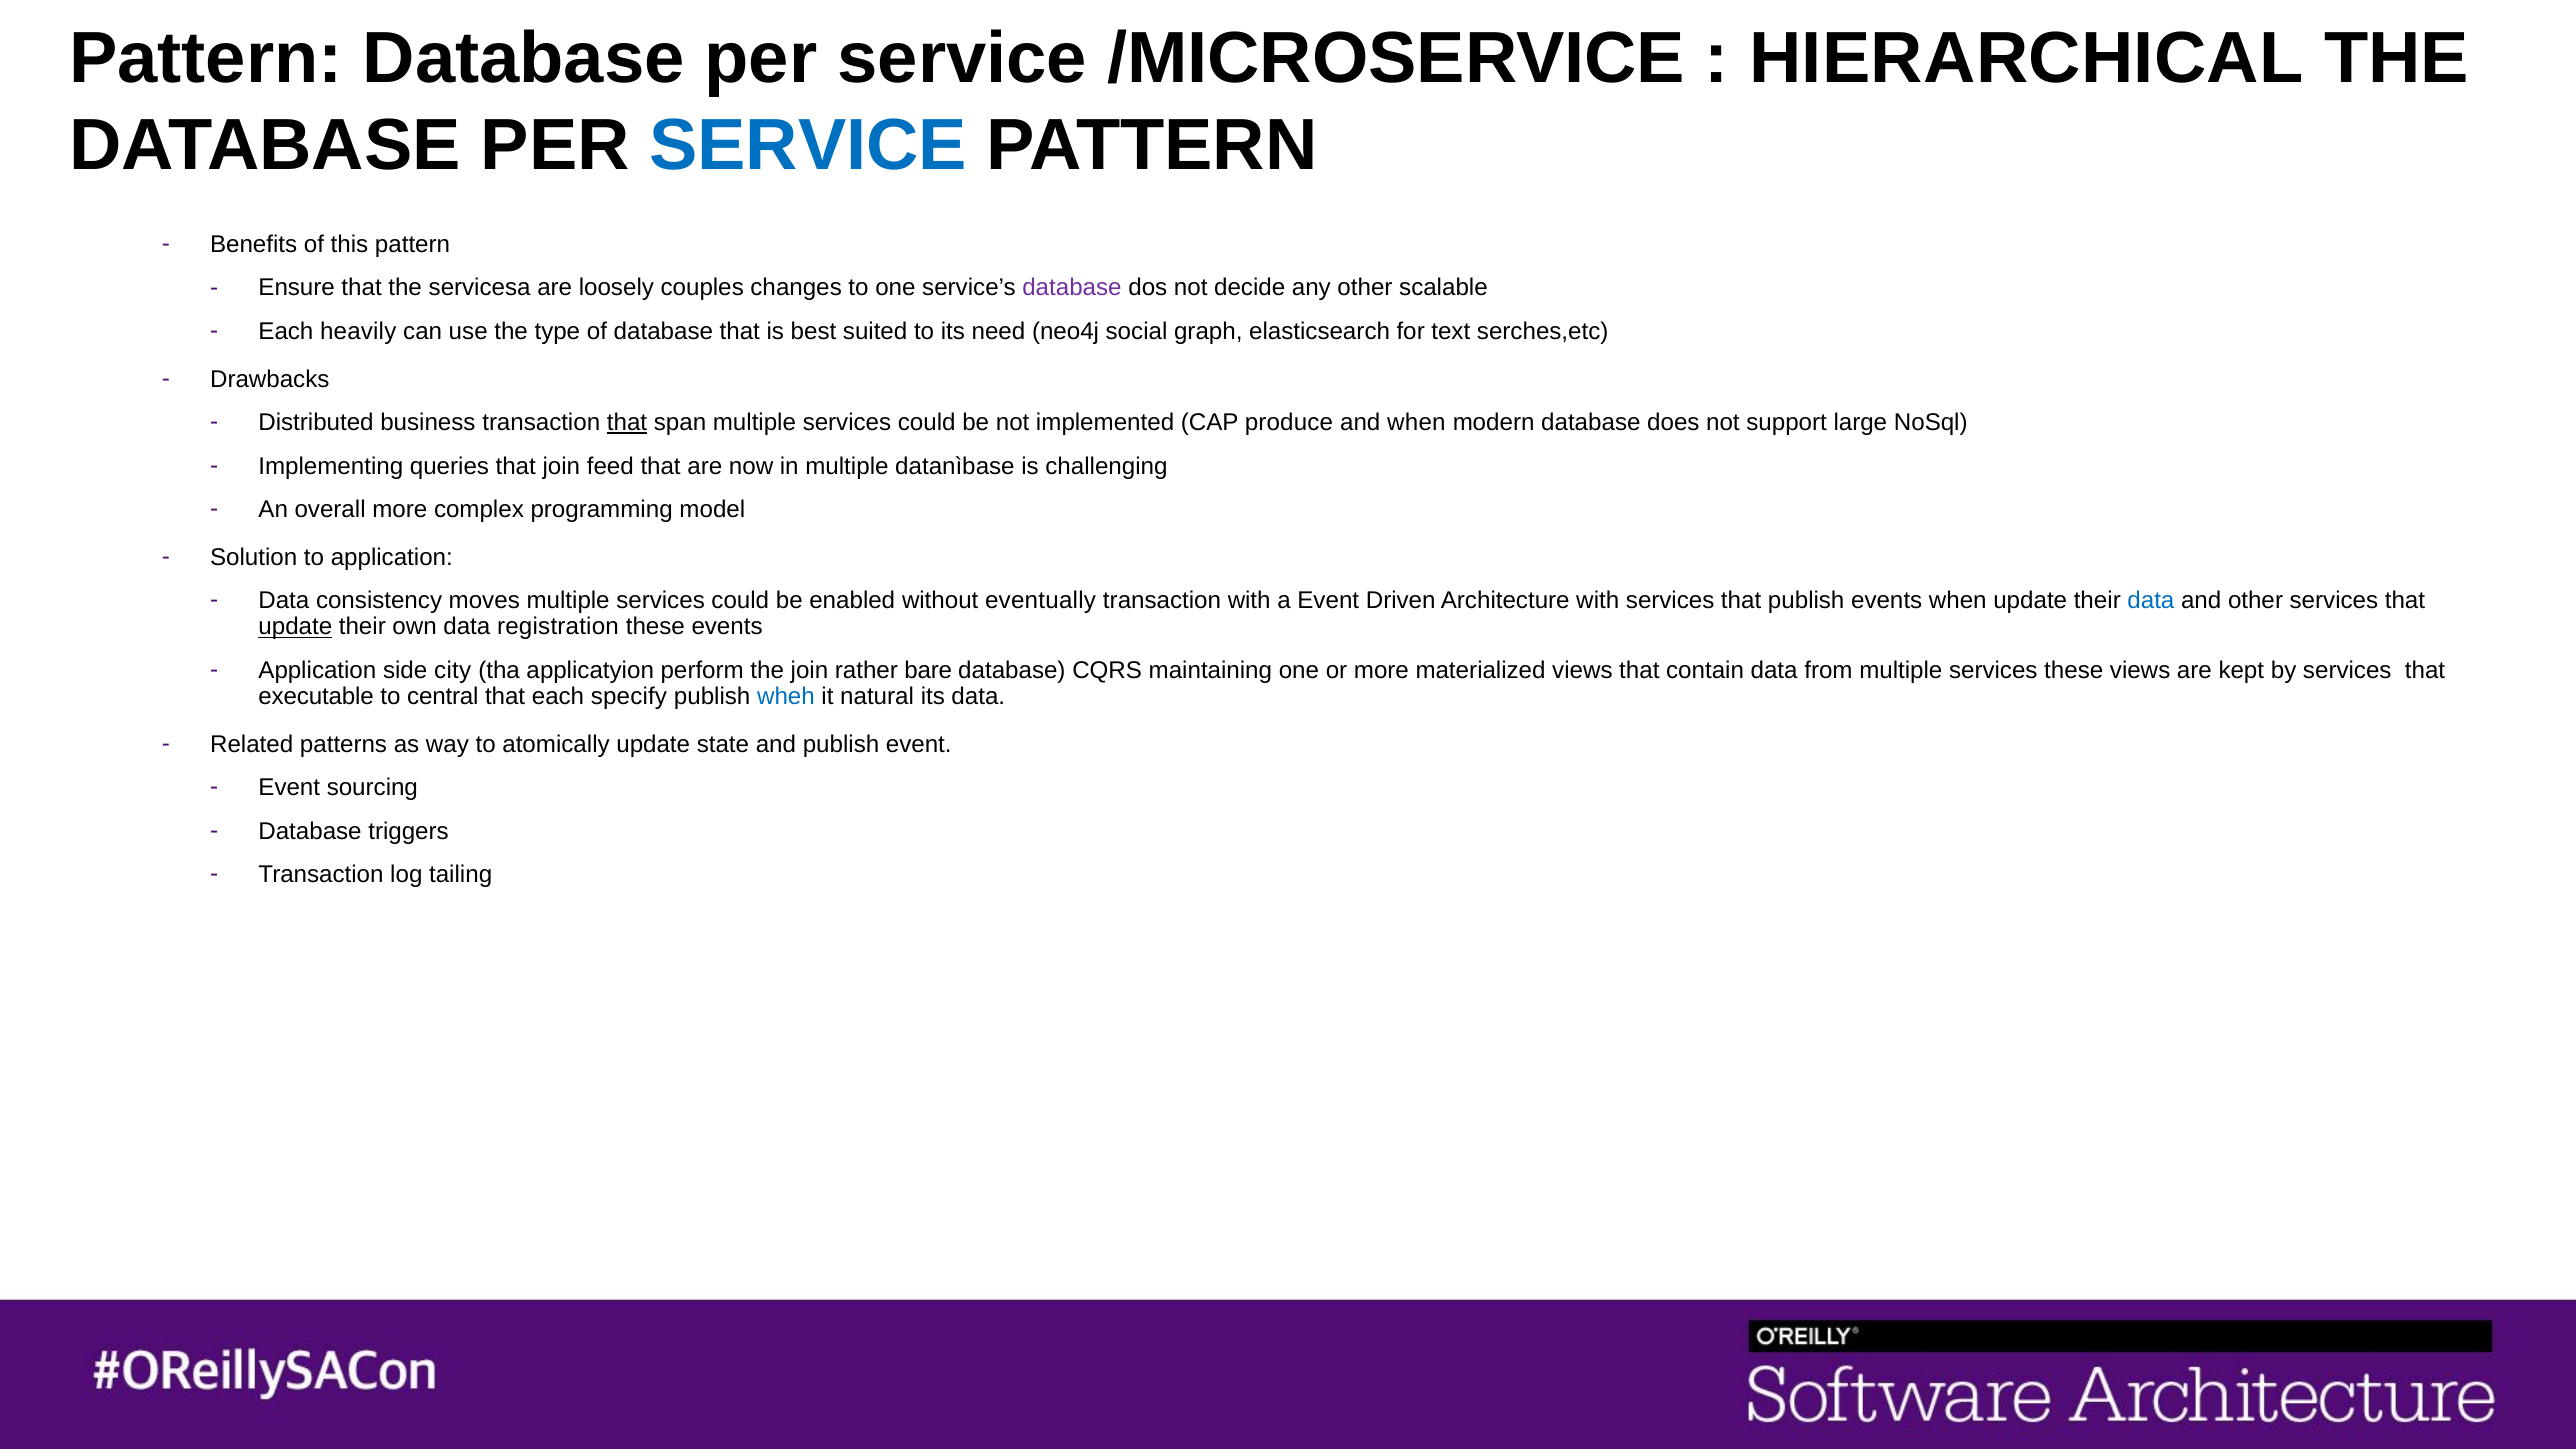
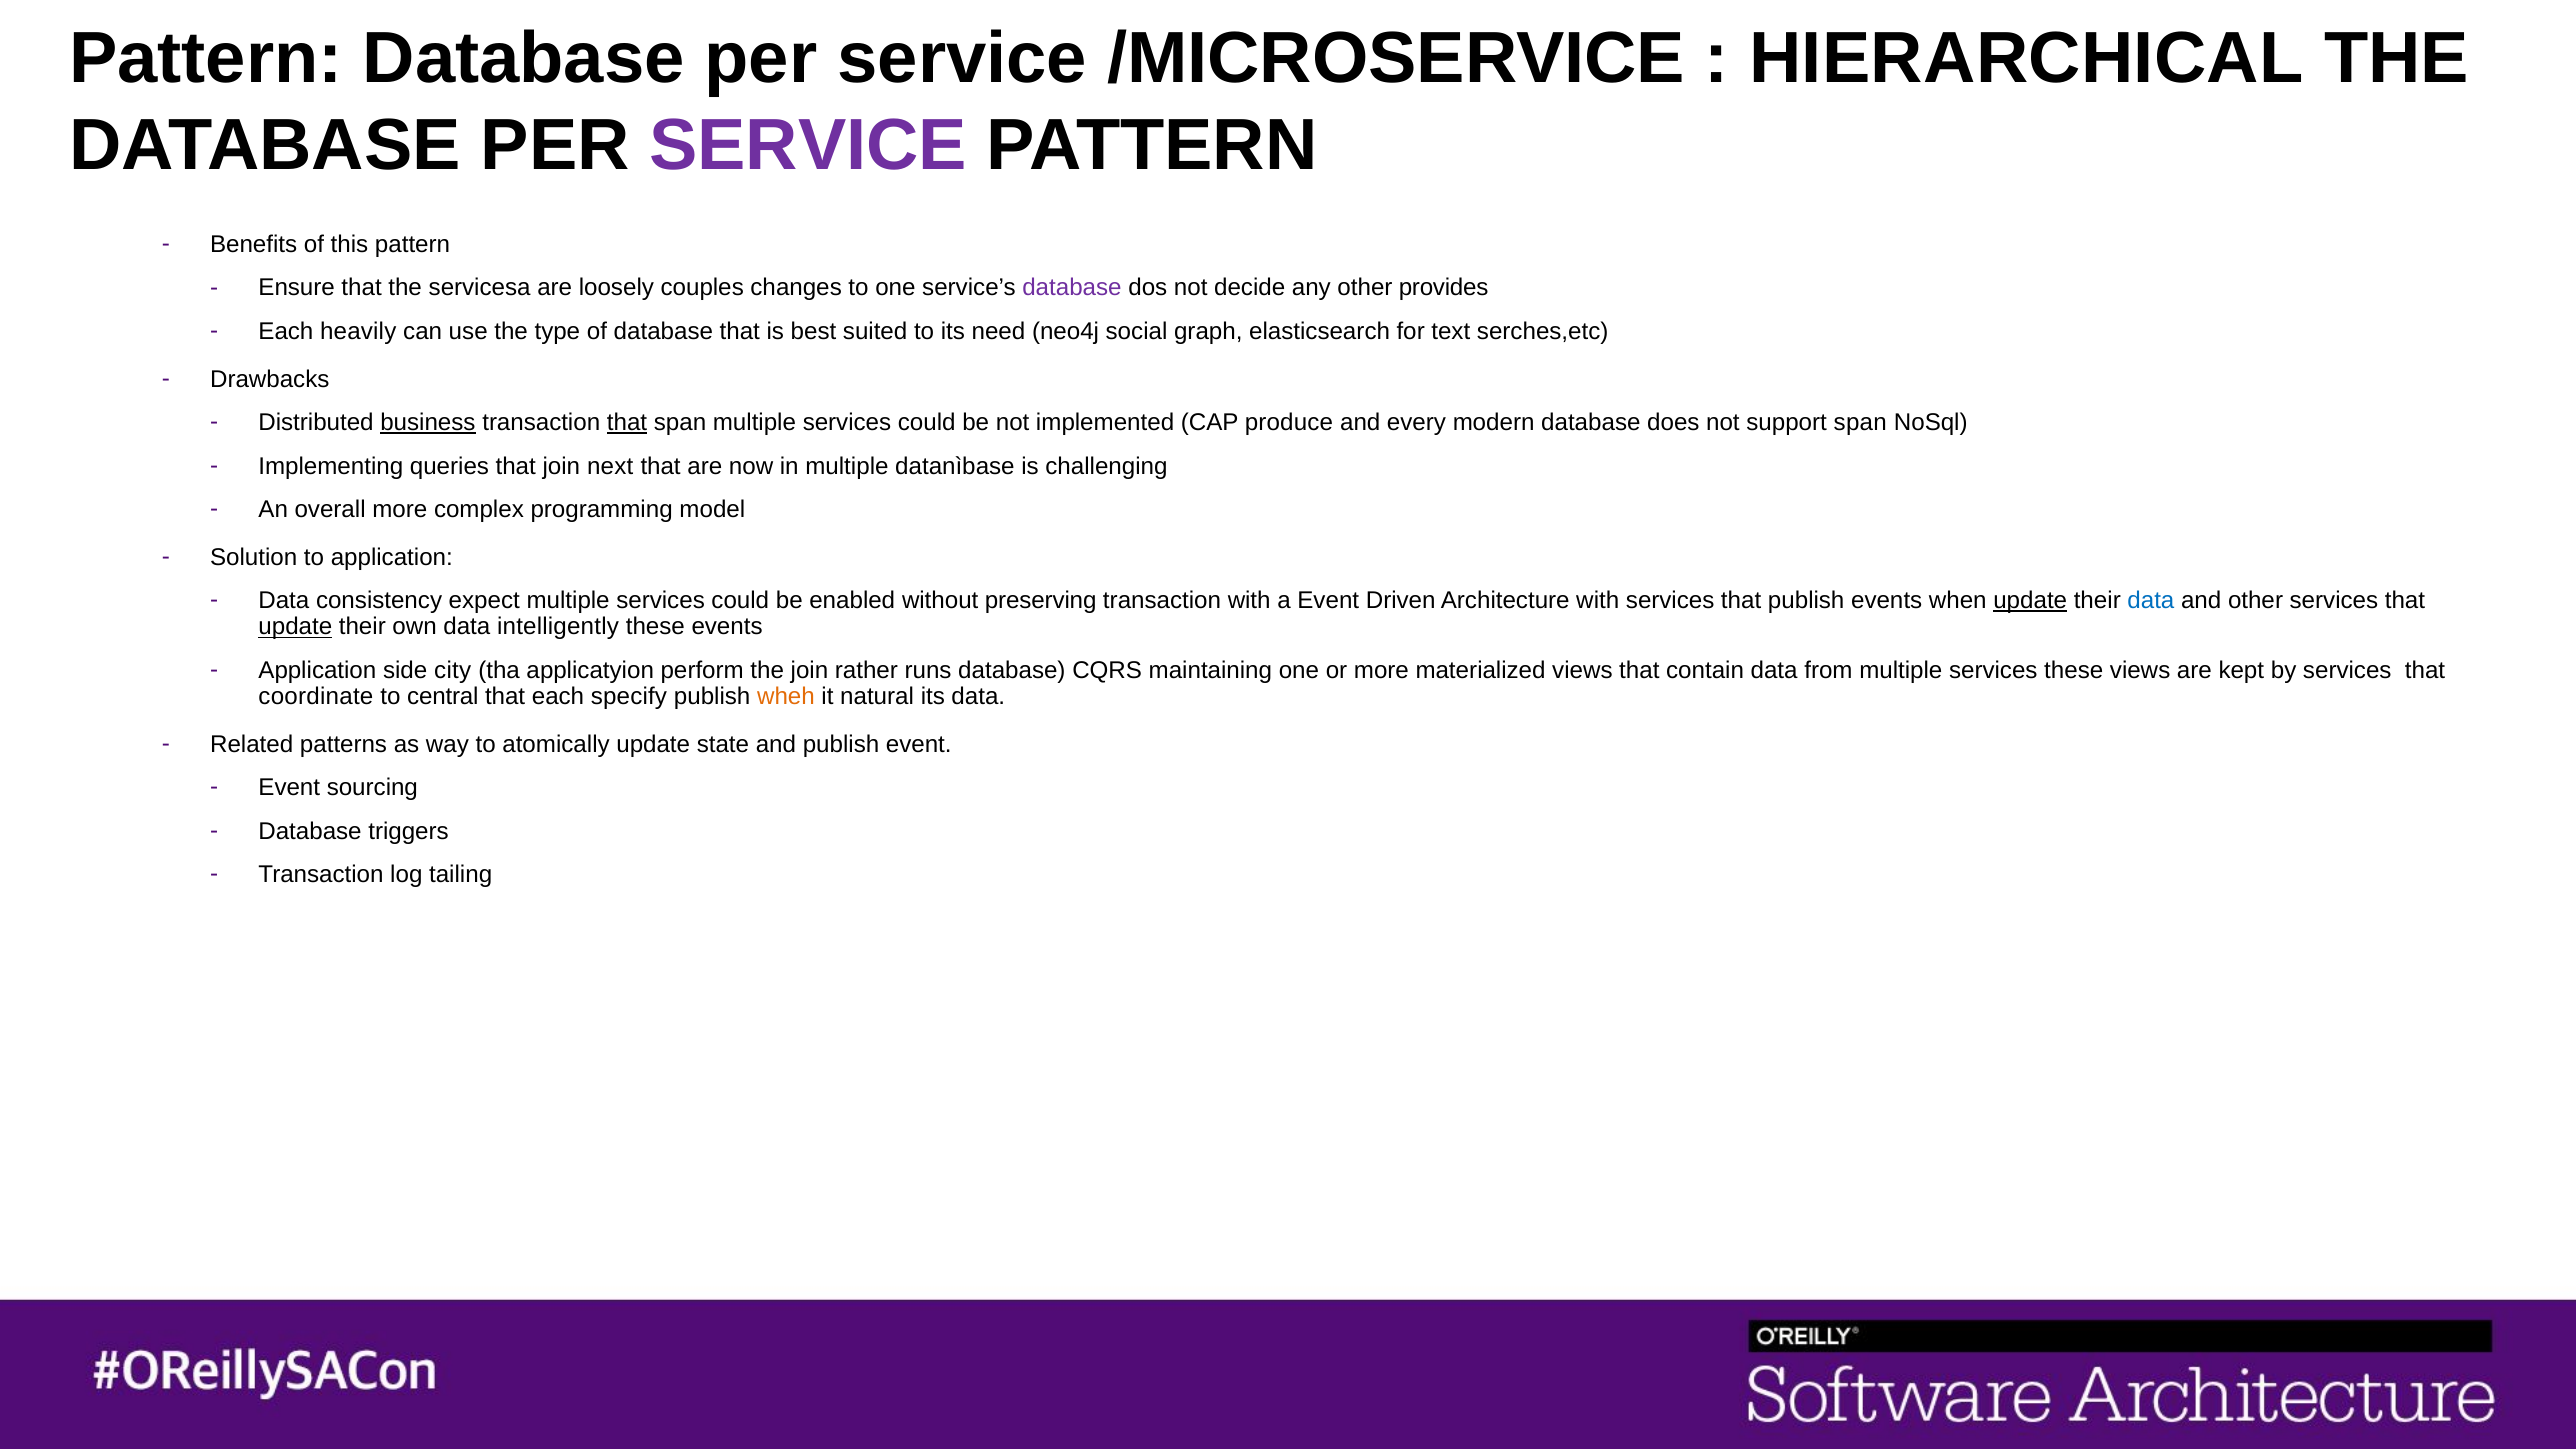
SERVICE colour: blue -> purple (808, 146)
scalable: scalable -> provides (1444, 288)
business underline: none -> present (428, 423)
and when: when -> every (1417, 423)
support large: large -> span (1860, 423)
feed: feed -> next (610, 466)
moves: moves -> expect (484, 601)
eventually: eventually -> preserving (1041, 601)
update underline: none -> present (2030, 601)
registration: registration -> intelligently (558, 627)
bare: bare -> runs (928, 670)
executable: executable -> coordinate (316, 697)
wheh colour: blue -> orange (786, 697)
